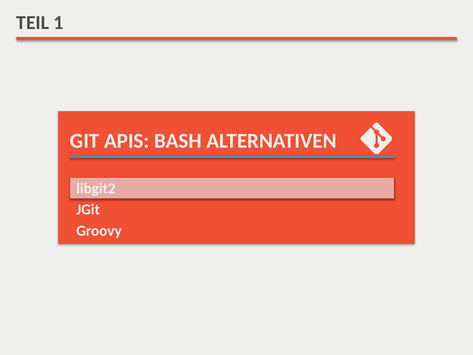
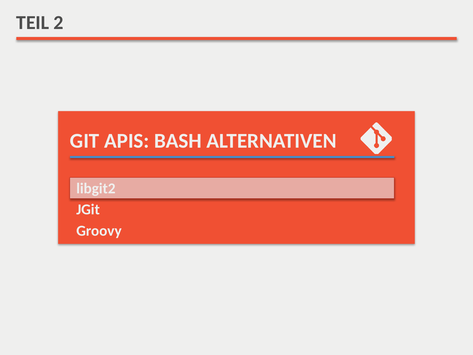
1: 1 -> 2 (59, 23)
